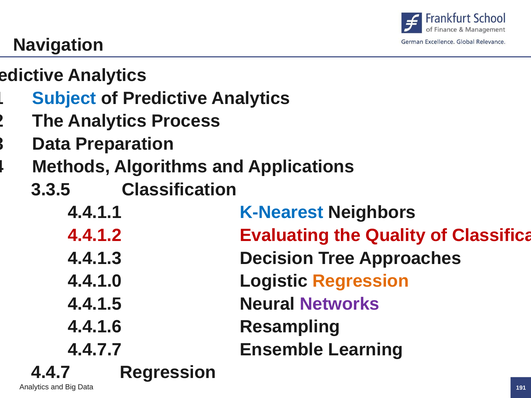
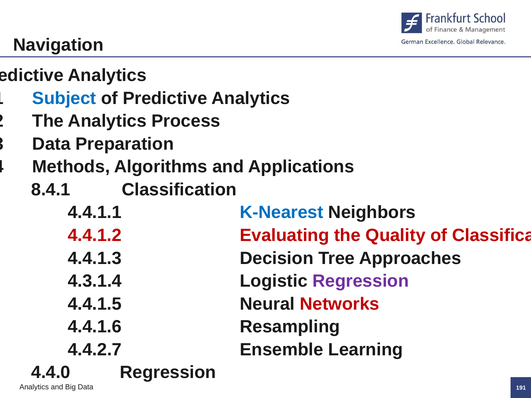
3.3.5: 3.3.5 -> 8.4.1 (51, 190)
4.4.1.0: 4.4.1.0 -> 4.3.1.4 (95, 281)
Regression colour: orange -> purple (361, 281)
Networks colour: purple -> red (340, 304)
4.4.7.7: 4.4.7.7 -> 4.4.2.7 (95, 350)
4.4.7: 4.4.7 -> 4.4.0 (51, 373)
